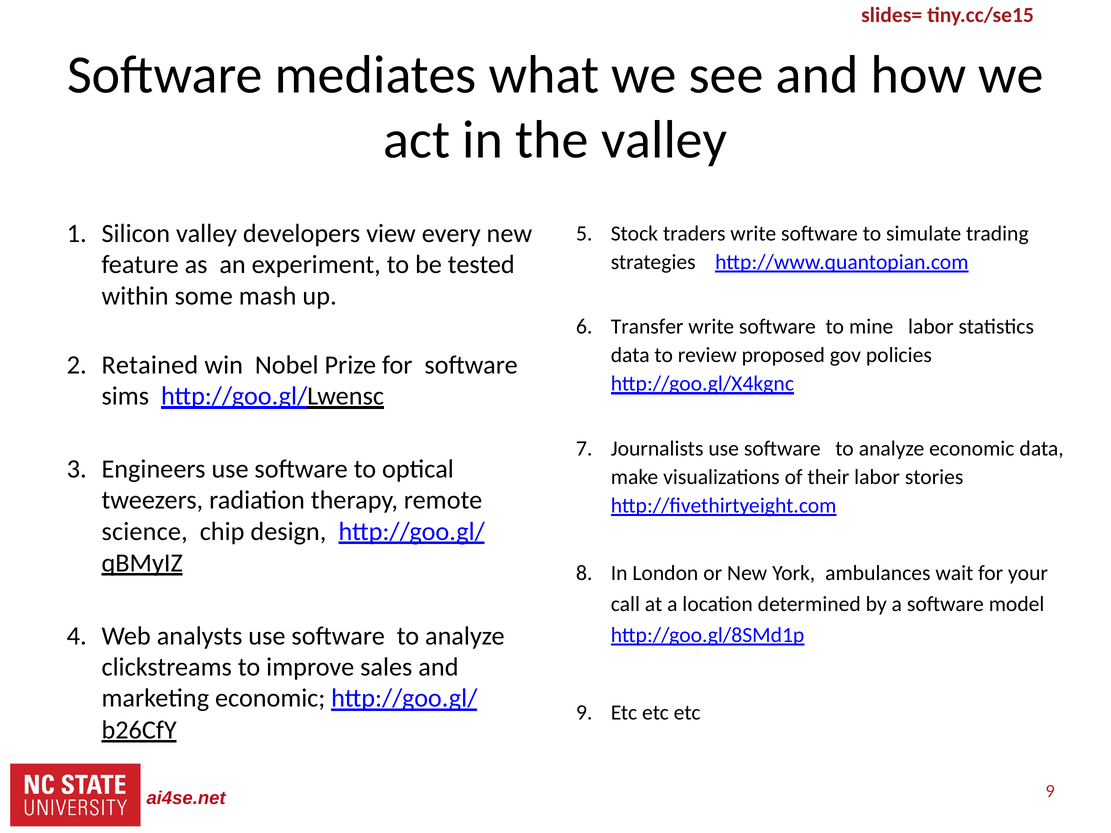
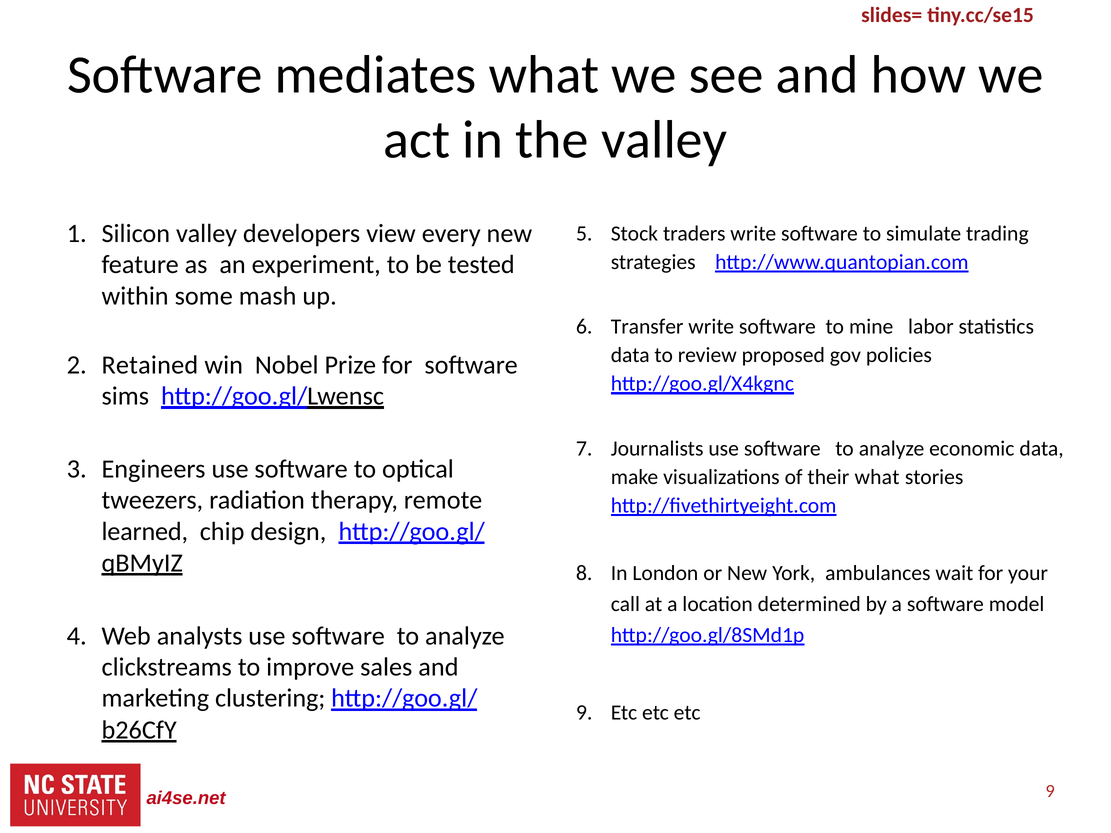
their labor: labor -> what (877, 477)
science: science -> learned (145, 532)
marketing economic: economic -> clustering (270, 699)
